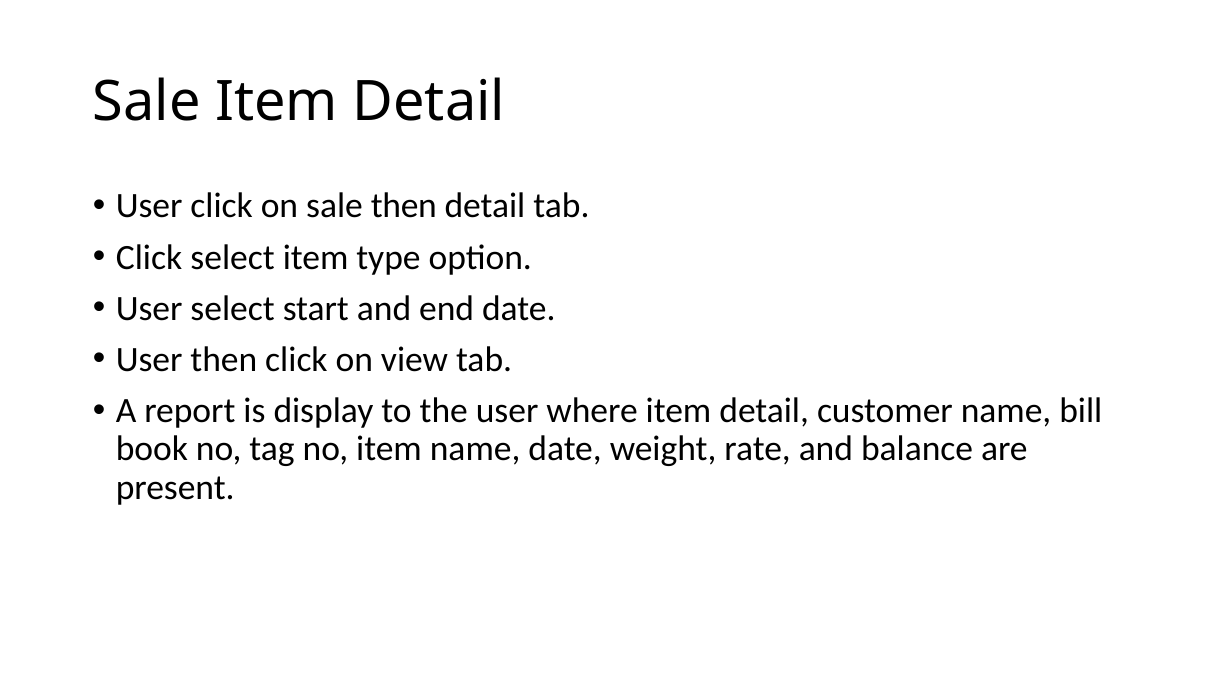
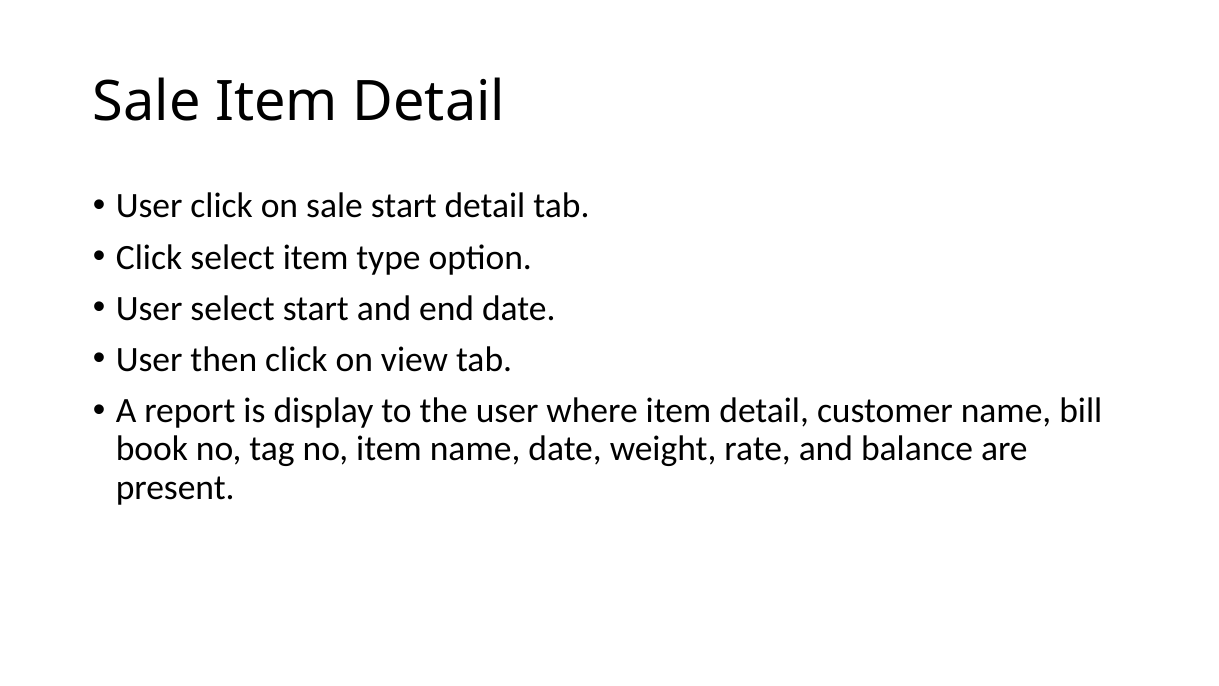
sale then: then -> start (404, 206)
